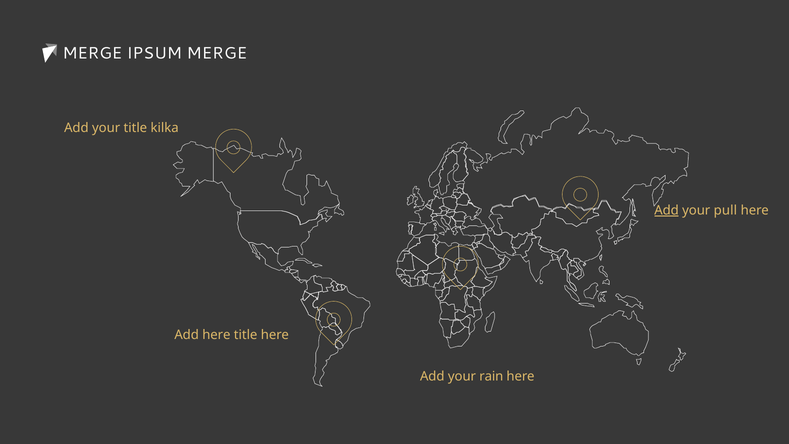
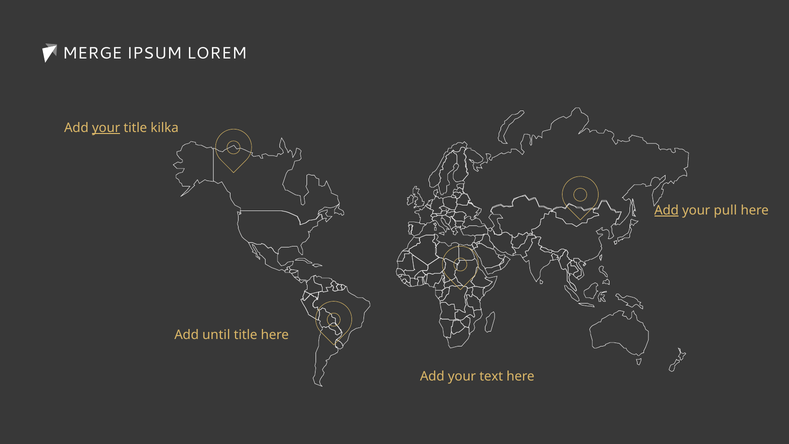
IPSUM MERGE: MERGE -> LOREM (217, 53)
your underline: none -> present (106, 128)
Add here: here -> until (216, 335)
rain: rain -> text (491, 376)
